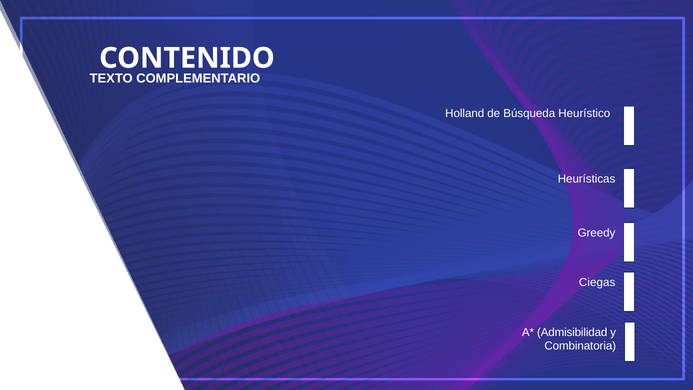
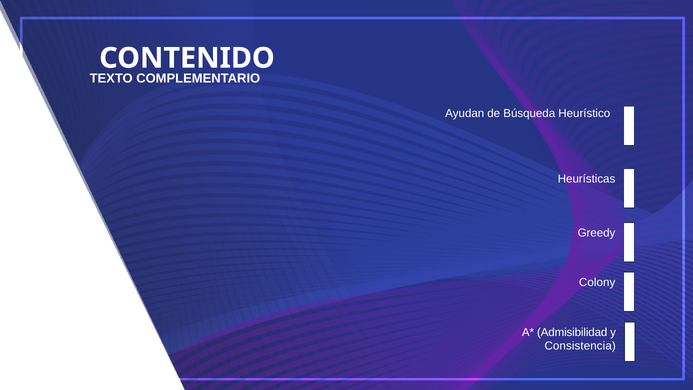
Holland: Holland -> Ayudan (465, 113)
Ciegas: Ciegas -> Colony (597, 282)
Combinatoria: Combinatoria -> Consistencia (580, 346)
